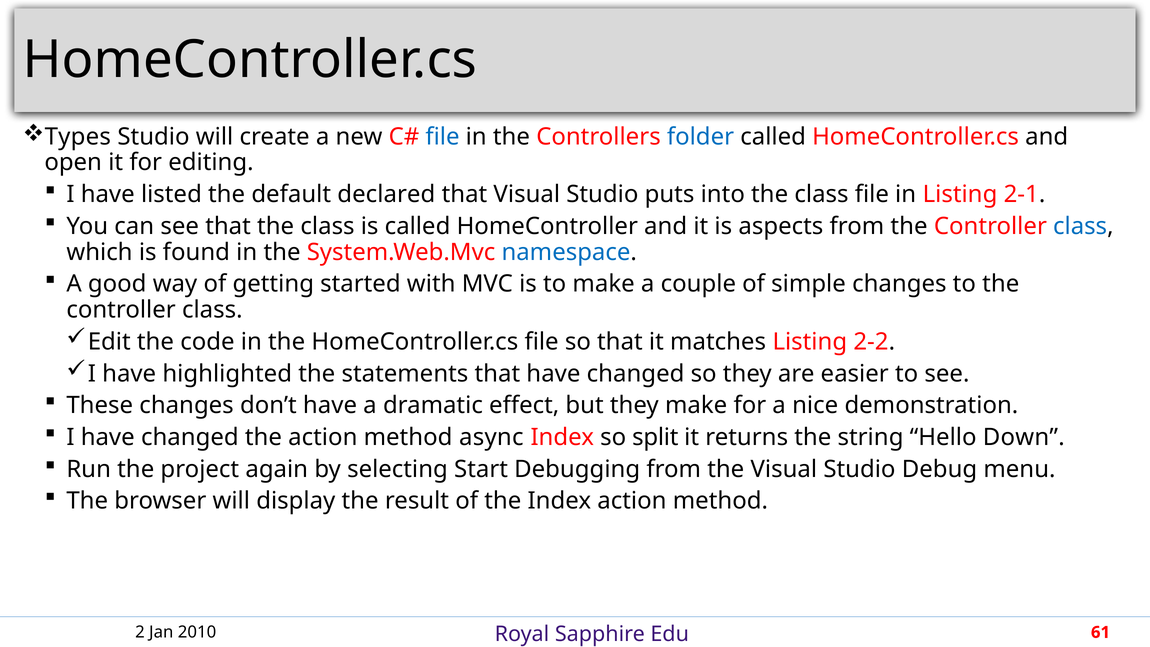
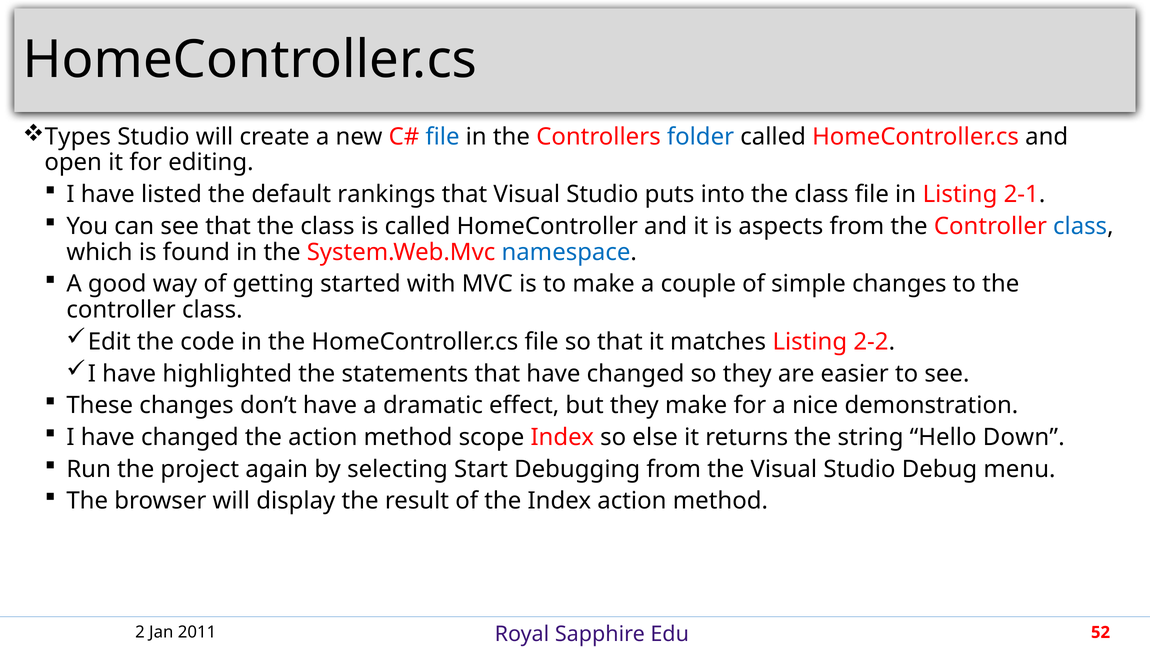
declared: declared -> rankings (386, 194)
async: async -> scope (491, 437)
split: split -> else (655, 437)
2010: 2010 -> 2011 (197, 632)
61: 61 -> 52 (1101, 632)
